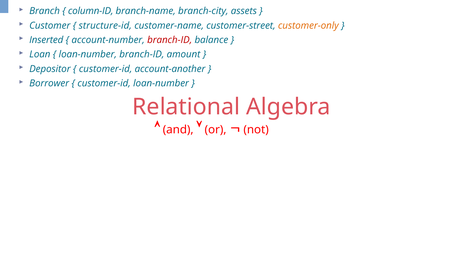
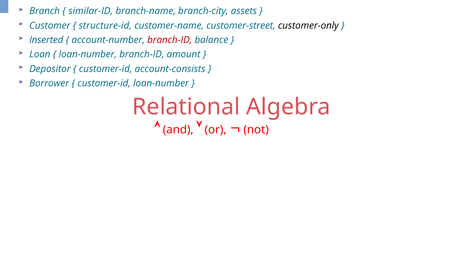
column-ID: column-ID -> similar-ID (91, 11)
customer-only colour: orange -> black (308, 26)
account-another: account-another -> account-consists (170, 69)
